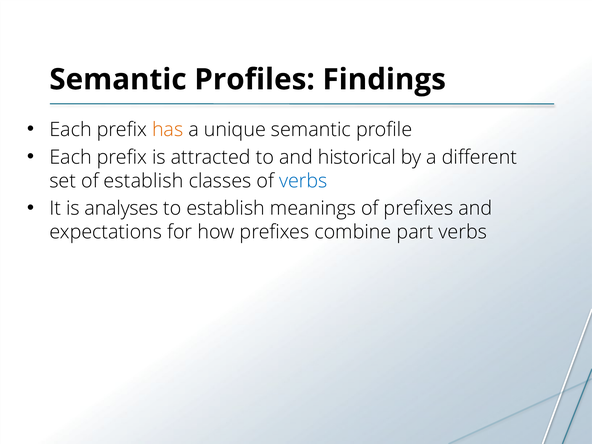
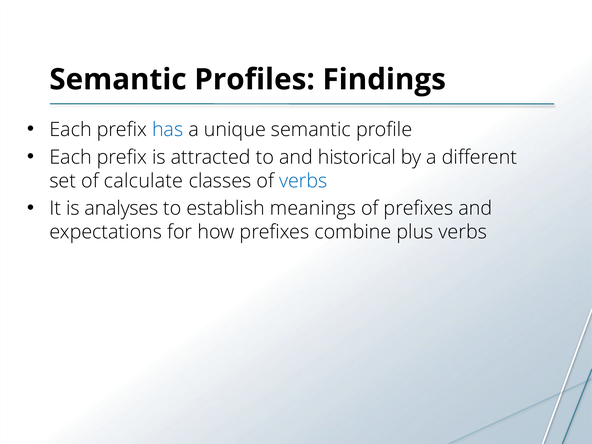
has colour: orange -> blue (168, 130)
of establish: establish -> calculate (144, 181)
part: part -> plus (415, 232)
